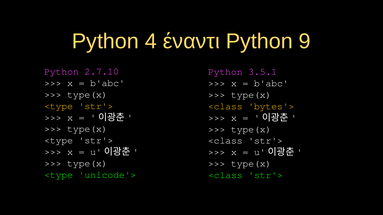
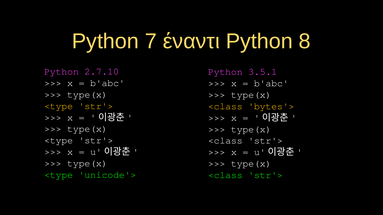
4: 4 -> 7 (151, 41)
9: 9 -> 8 (305, 41)
